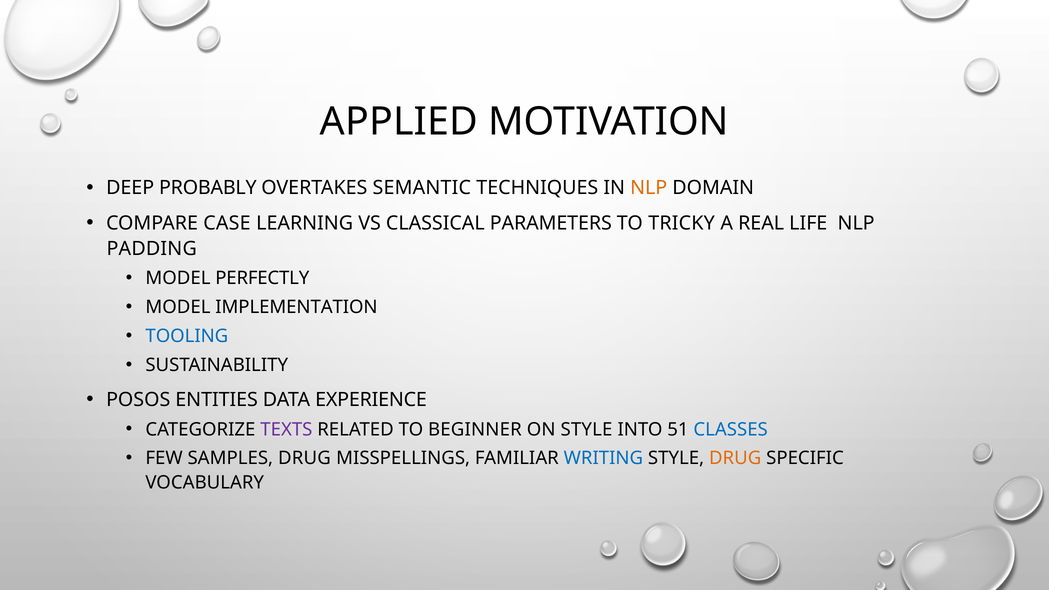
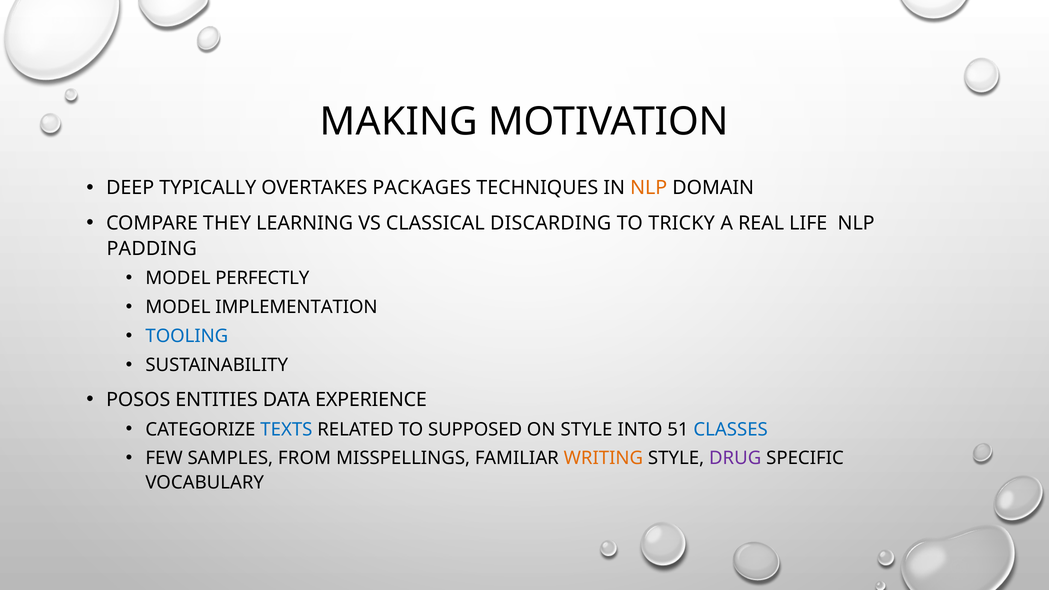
APPLIED: APPLIED -> MAKING (399, 122)
PROBABLY: PROBABLY -> TYPICALLY (208, 188)
SEMANTIC: SEMANTIC -> PACKAGES (422, 188)
CASE: CASE -> THEY (227, 223)
PARAMETERS: PARAMETERS -> DISCARDING (551, 223)
TEXTS colour: purple -> blue (286, 429)
BEGINNER: BEGINNER -> SUPPOSED (475, 429)
SAMPLES DRUG: DRUG -> FROM (305, 458)
WRITING colour: blue -> orange (603, 458)
DRUG colour: orange -> purple (735, 458)
